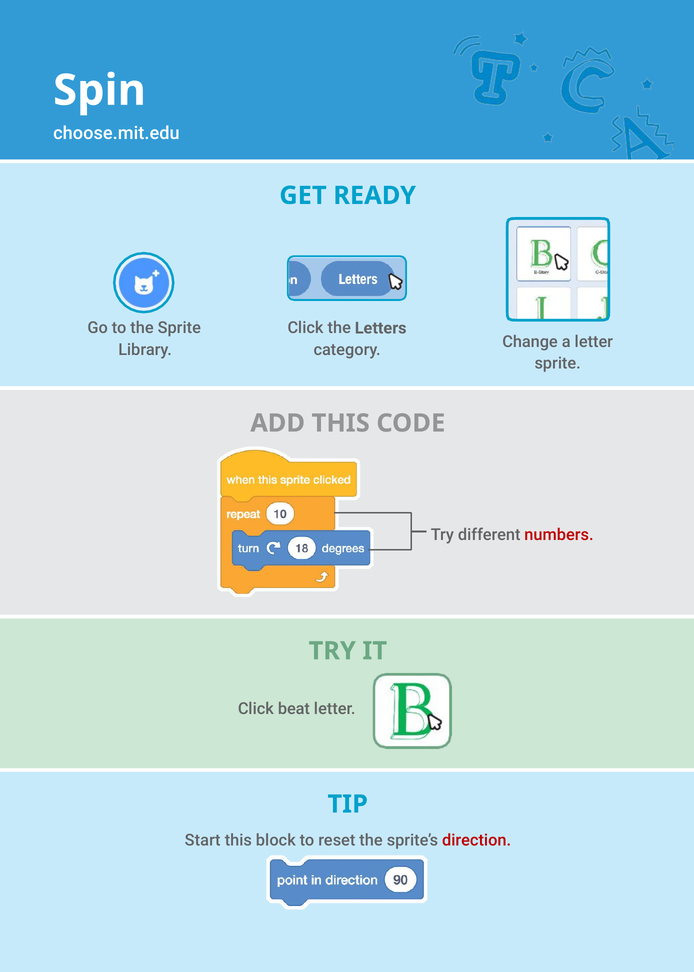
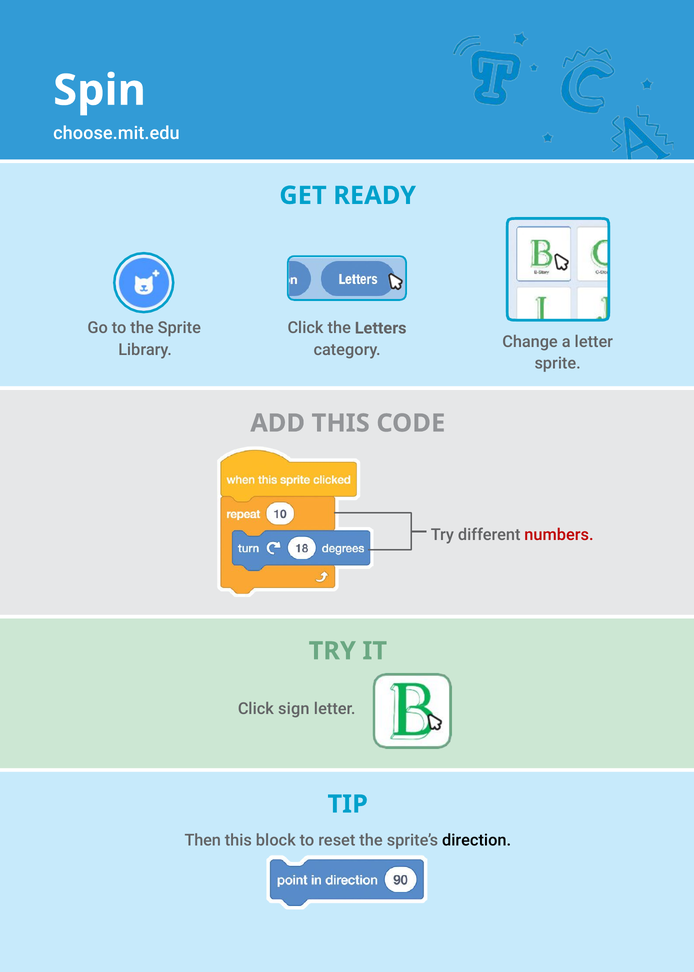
beat: beat -> sign (294, 709)
Start: Start -> Then (203, 840)
direction colour: red -> black (477, 840)
